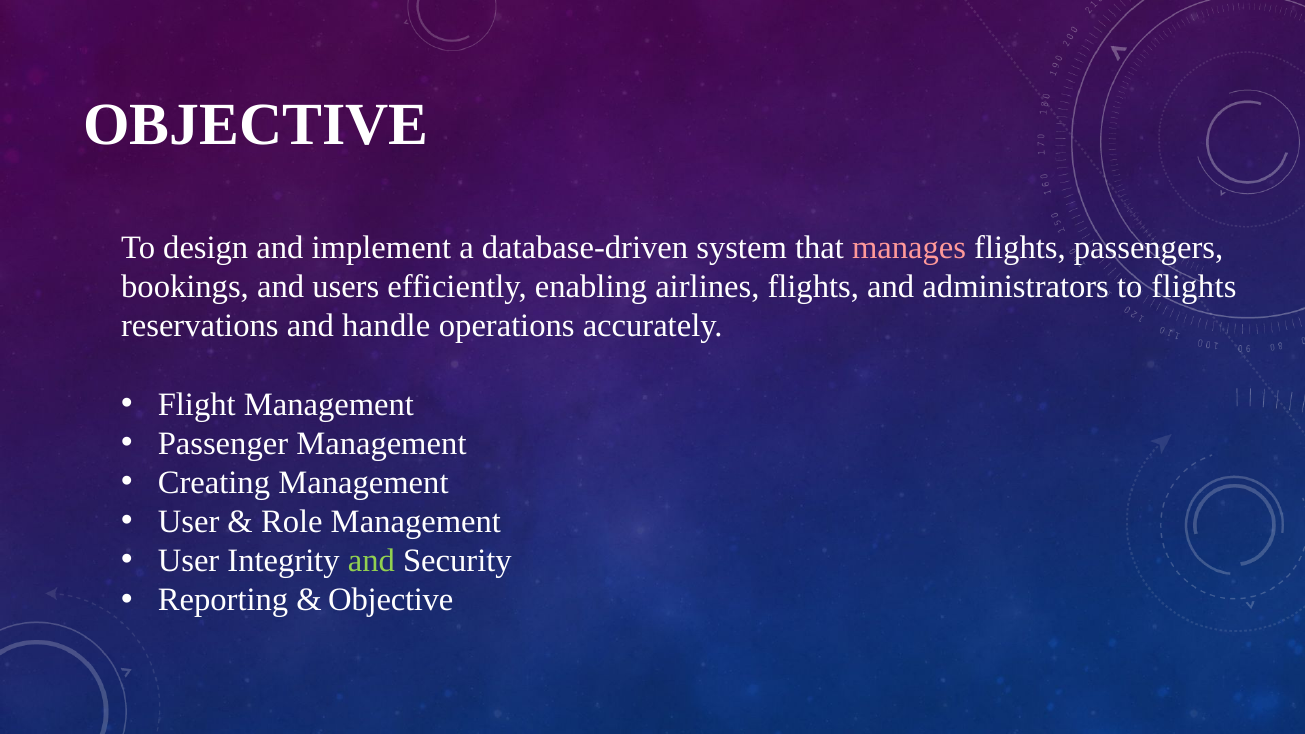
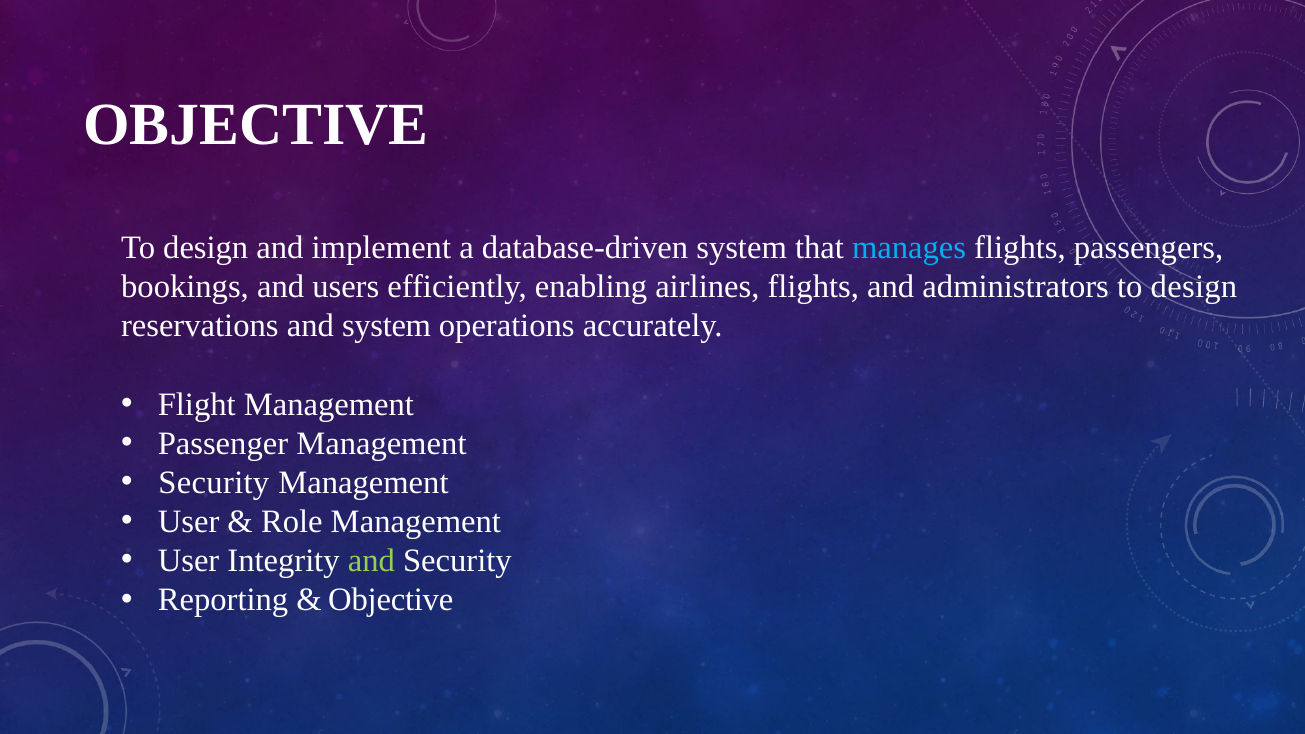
manages colour: pink -> light blue (909, 248)
administrators to flights: flights -> design (1194, 287)
and handle: handle -> system (387, 326)
Creating: Creating -> Security (214, 483)
